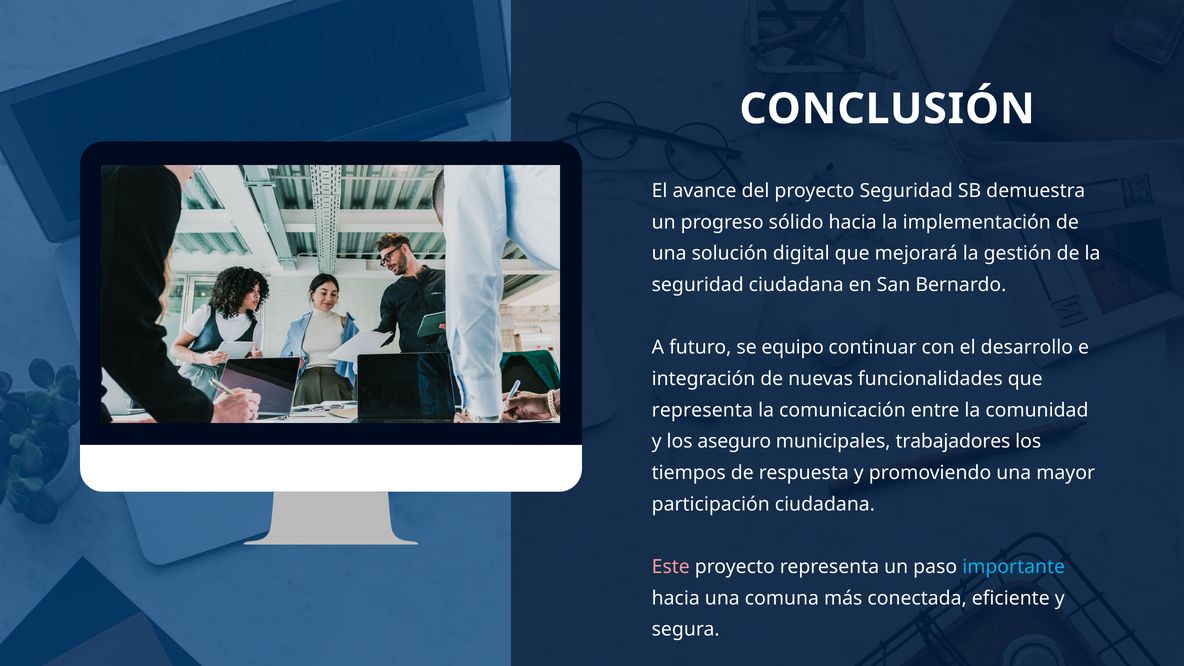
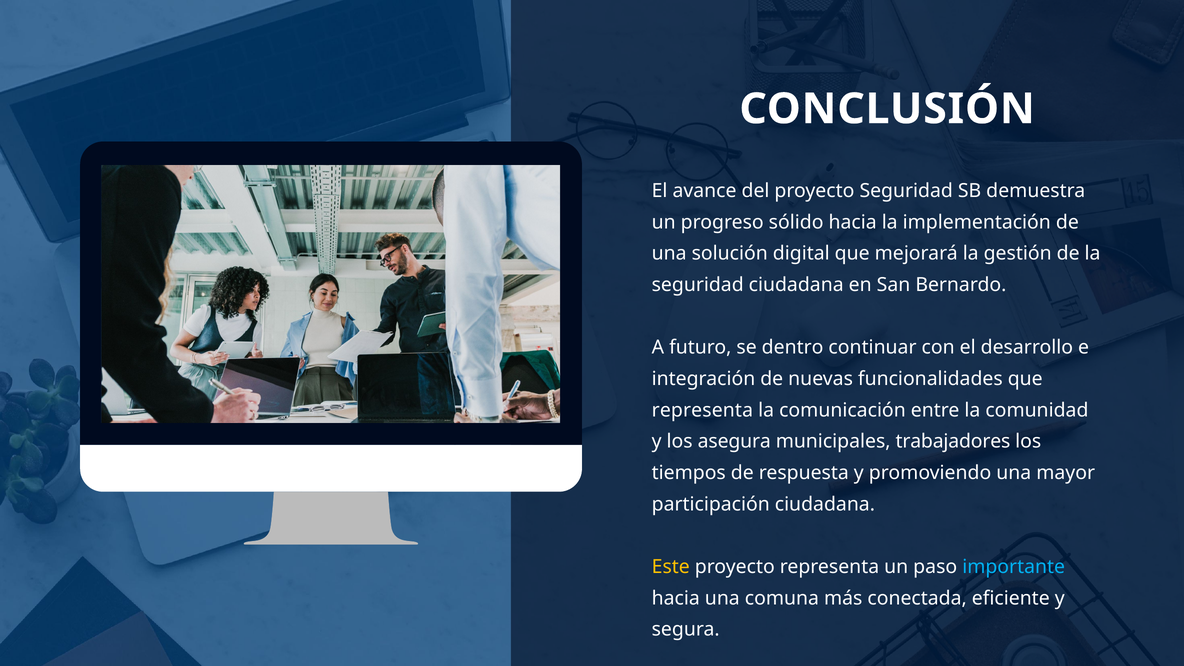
equipo: equipo -> dentro (793, 348)
aseguro: aseguro -> asegura (734, 442)
Este colour: pink -> yellow (671, 567)
